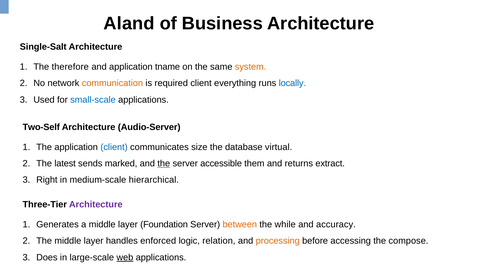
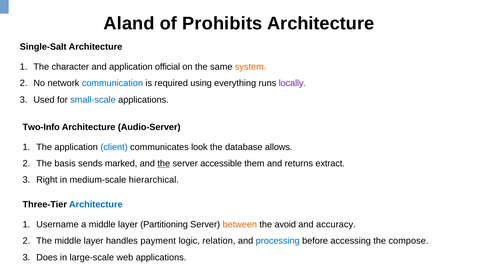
Business: Business -> Prohibits (222, 23)
therefore: therefore -> character (70, 67)
tname: tname -> official (168, 67)
communication colour: orange -> blue (112, 83)
required client: client -> using (201, 83)
locally colour: blue -> purple (292, 83)
Two-Self: Two-Self -> Two-Info (41, 127)
size: size -> look (199, 147)
virtual: virtual -> allows (279, 147)
latest: latest -> basis (65, 163)
Architecture colour: purple -> blue (96, 204)
Generates: Generates -> Username (57, 224)
Foundation: Foundation -> Partitioning (164, 224)
while: while -> avoid (285, 224)
enforced: enforced -> payment (158, 241)
processing colour: orange -> blue (278, 241)
web underline: present -> none (125, 257)
